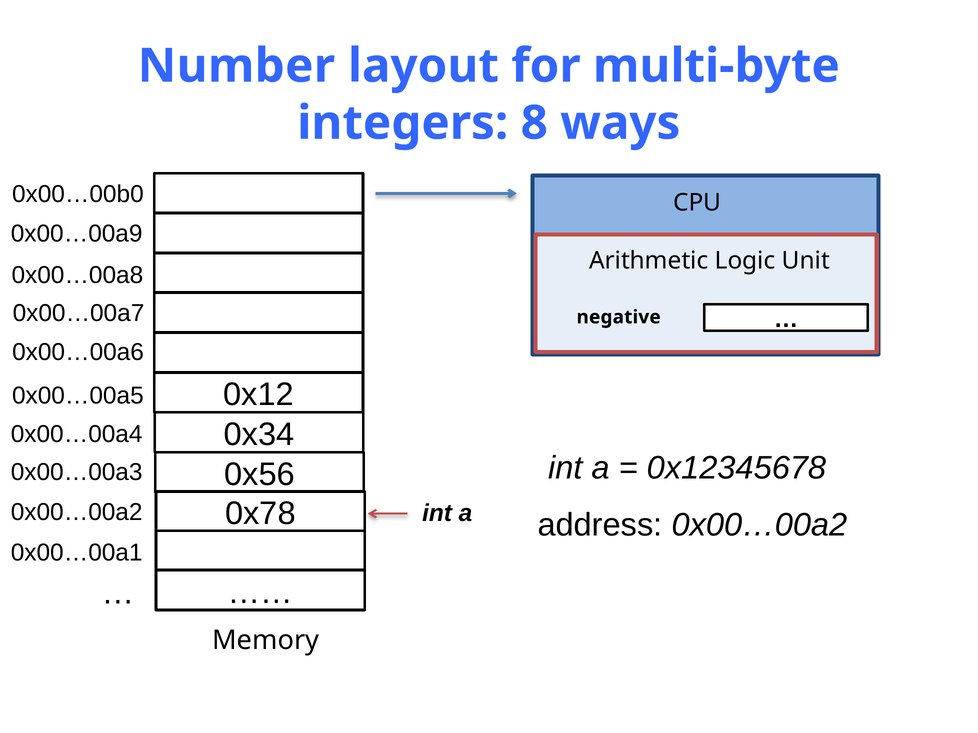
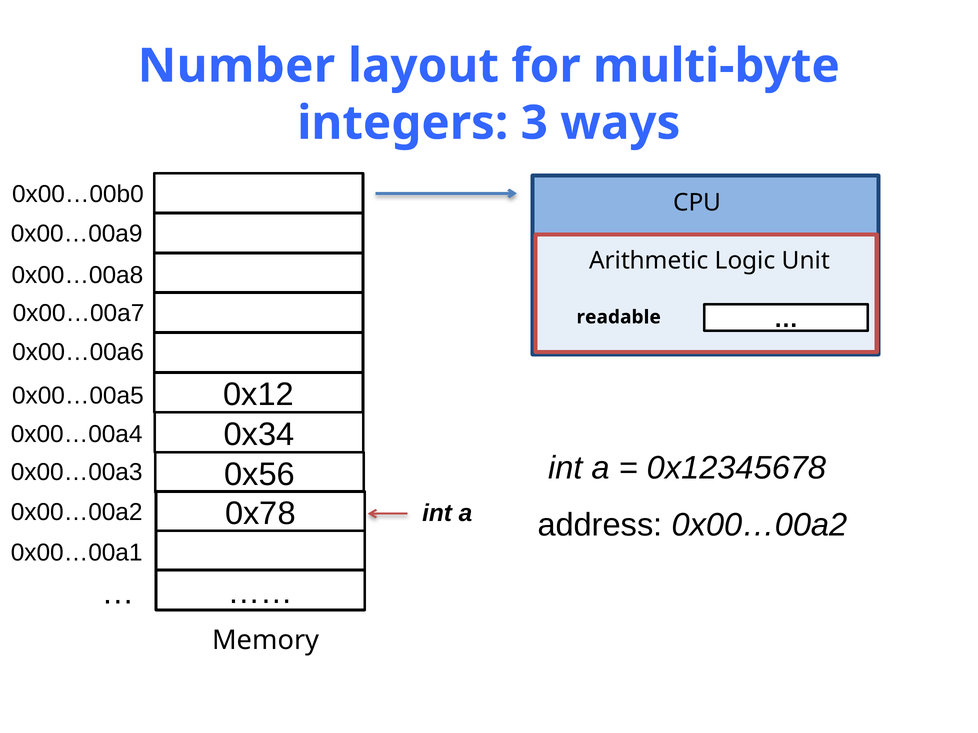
8: 8 -> 3 (534, 123)
negative: negative -> readable (619, 317)
